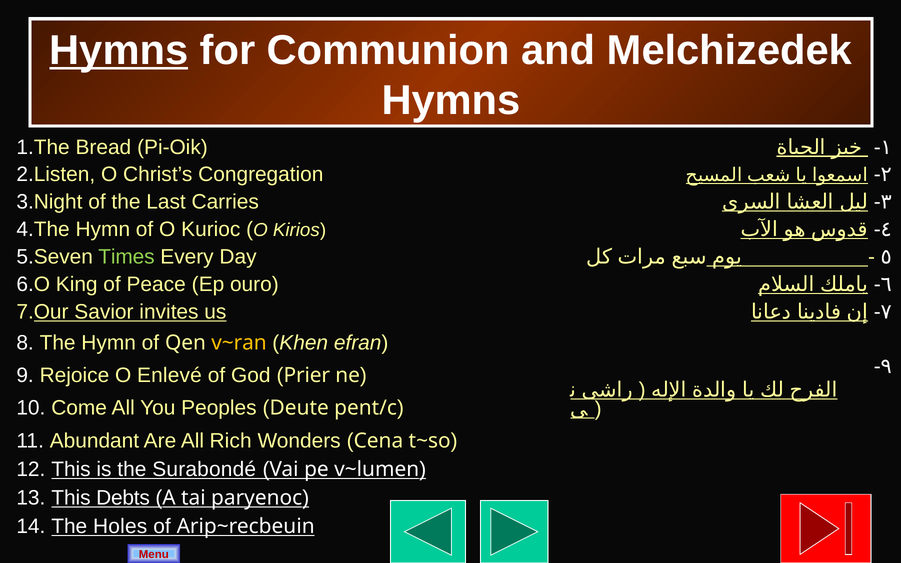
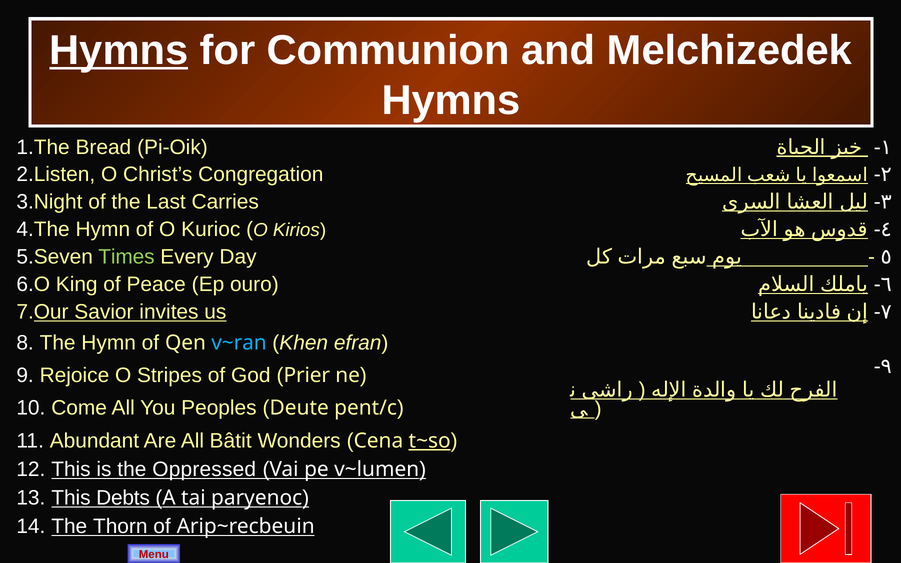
v~ran colour: yellow -> light blue (239, 343)
Enlevé: Enlevé -> Stripes (170, 375)
Rich: Rich -> Bâtit (231, 441)
t~so underline: none -> present (430, 441)
Surabondé: Surabondé -> Oppressed (204, 469)
Holes: Holes -> Thorn (120, 526)
